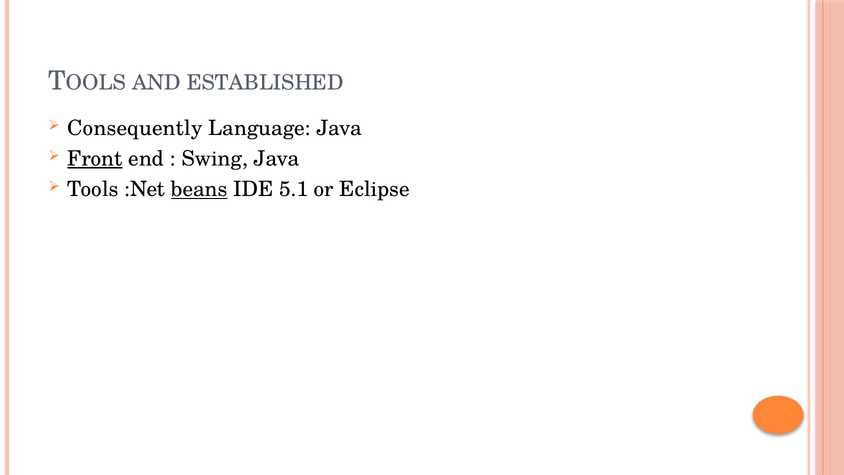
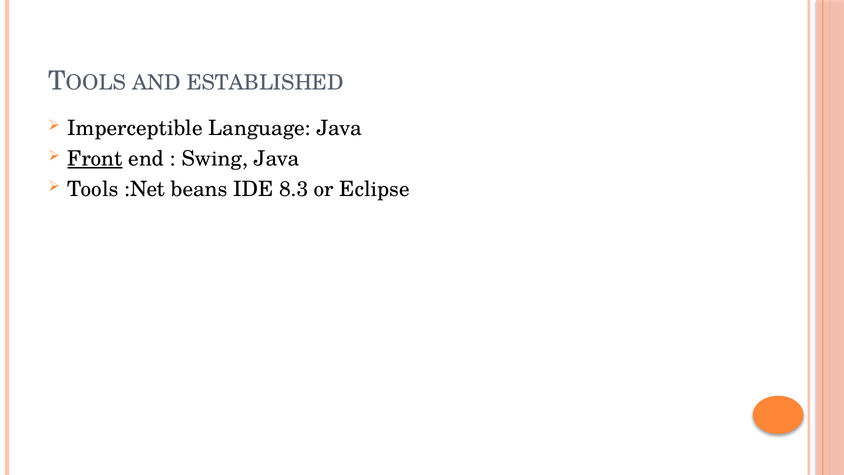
Consequently: Consequently -> Imperceptible (135, 128)
beans underline: present -> none (199, 189)
5.1: 5.1 -> 8.3 (294, 189)
